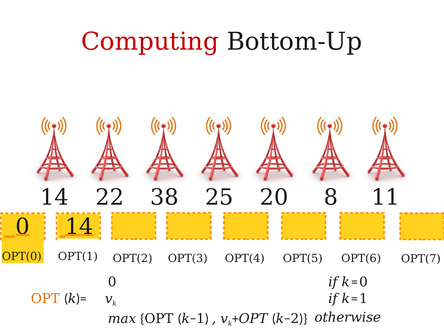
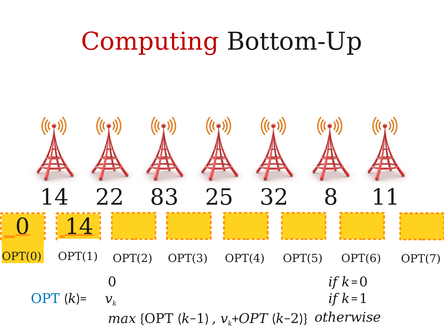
38: 38 -> 83 (165, 197)
20: 20 -> 32 (274, 197)
OPT colour: orange -> blue (45, 299)
